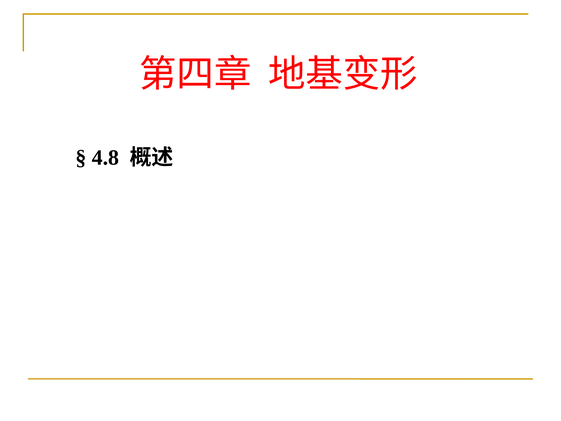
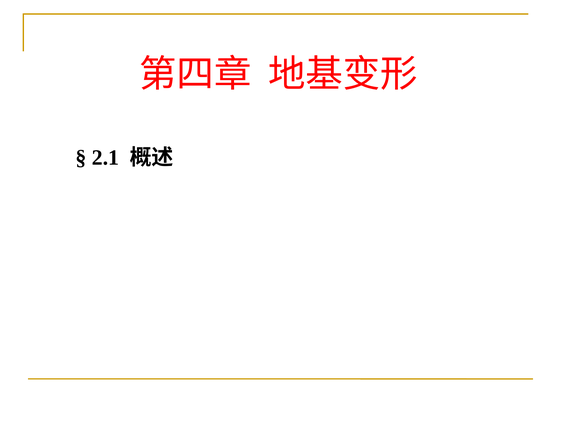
4.8: 4.8 -> 2.1 (106, 158)
